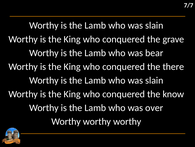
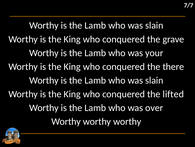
bear: bear -> your (154, 53)
know: know -> lifted (173, 94)
